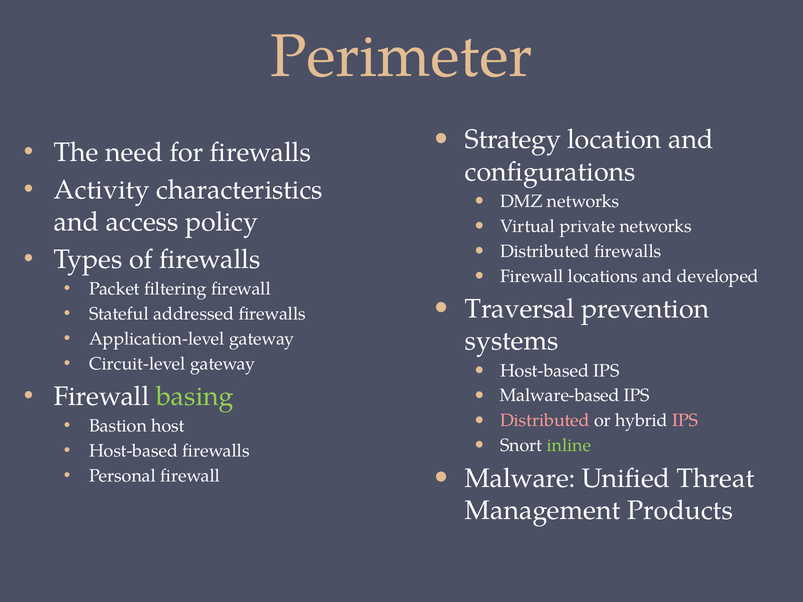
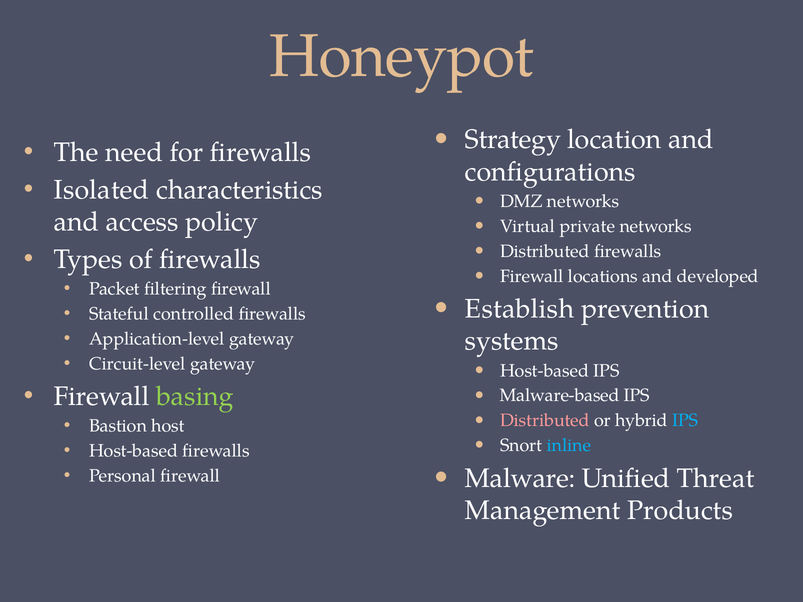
Perimeter: Perimeter -> Honeypot (402, 56)
Activity: Activity -> Isolated (102, 190)
Traversal: Traversal -> Establish (520, 309)
addressed: addressed -> controlled (194, 314)
IPS colour: pink -> light blue (685, 421)
inline colour: light green -> light blue (569, 446)
